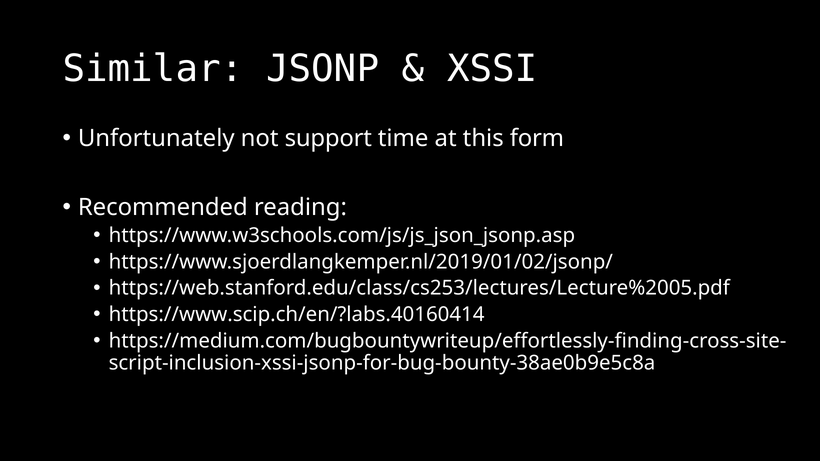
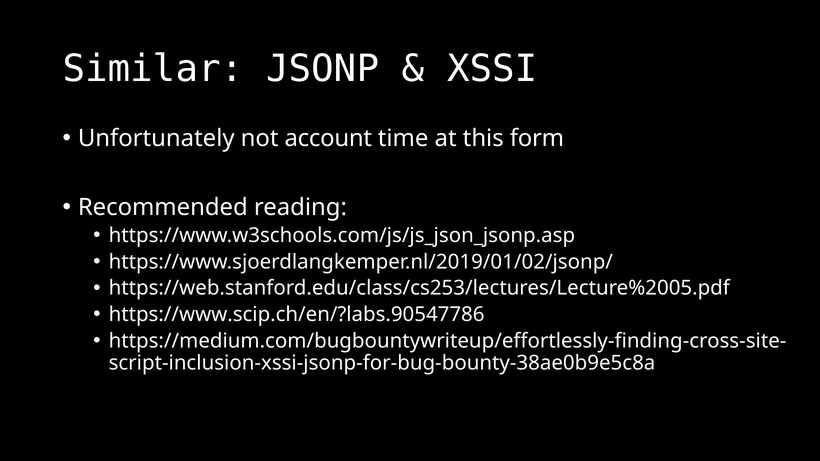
support: support -> account (328, 139)
https://www.scip.ch/en/?labs.40160414: https://www.scip.ch/en/?labs.40160414 -> https://www.scip.ch/en/?labs.90547786 (297, 315)
